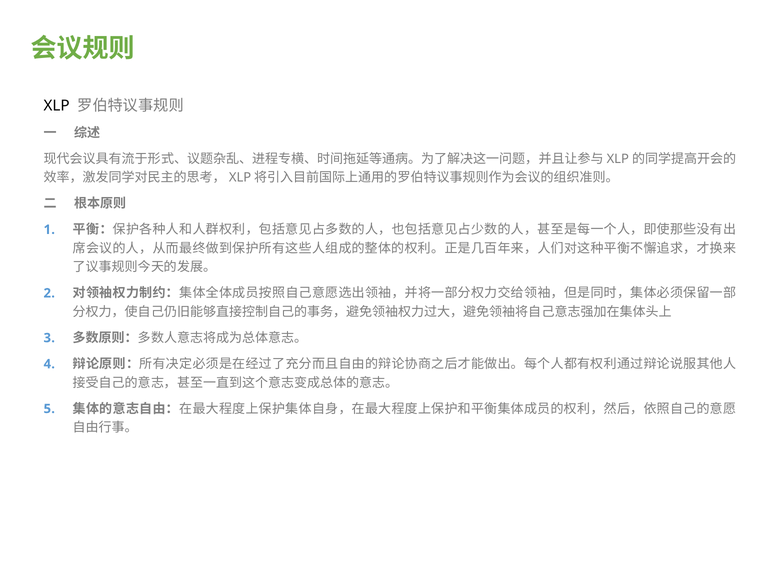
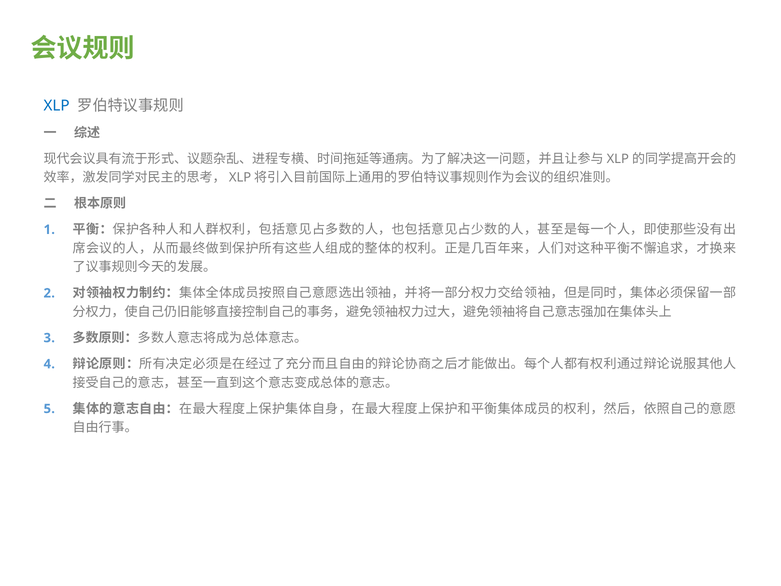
XLP colour: black -> blue (57, 105)
